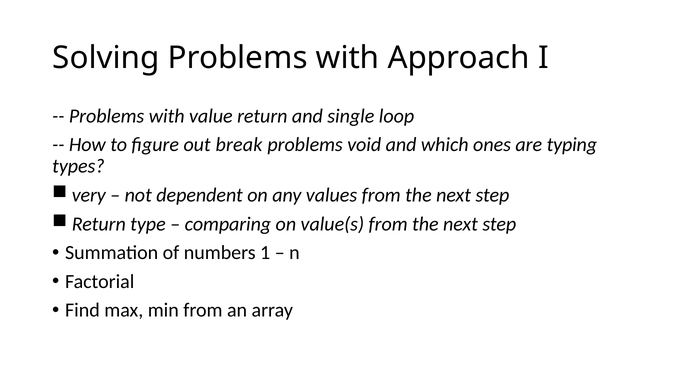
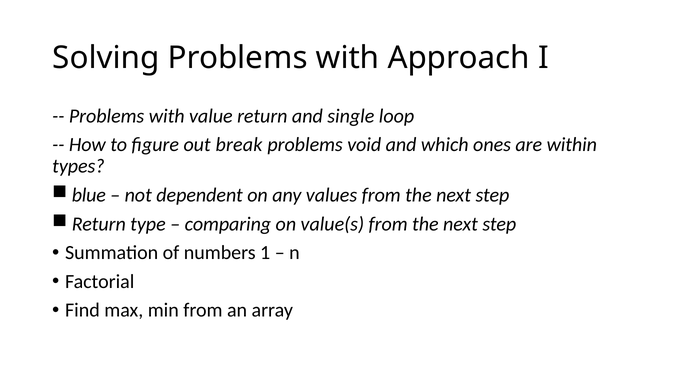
typing: typing -> within (572, 145)
very: very -> blue (89, 195)
